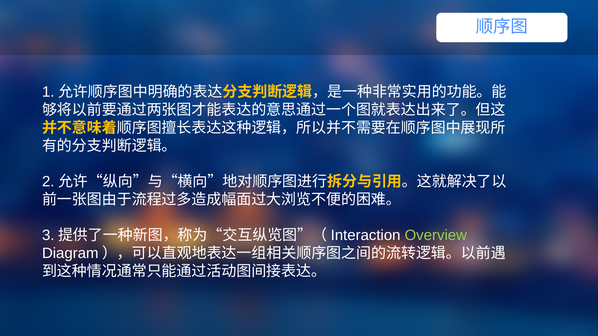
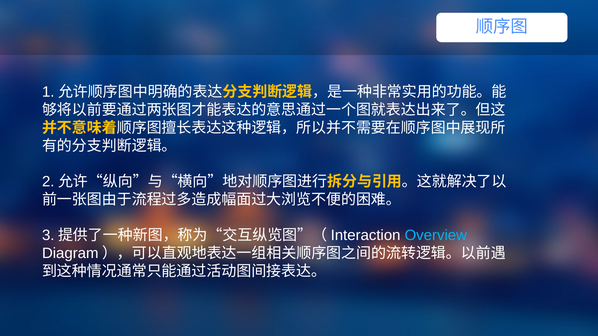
Overview colour: light green -> light blue (436, 236)
